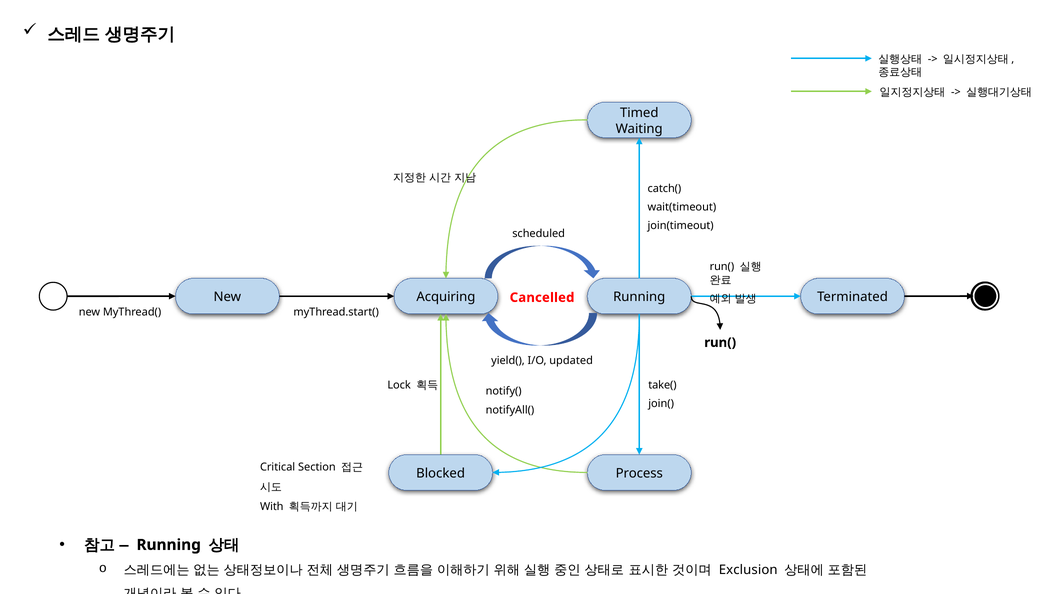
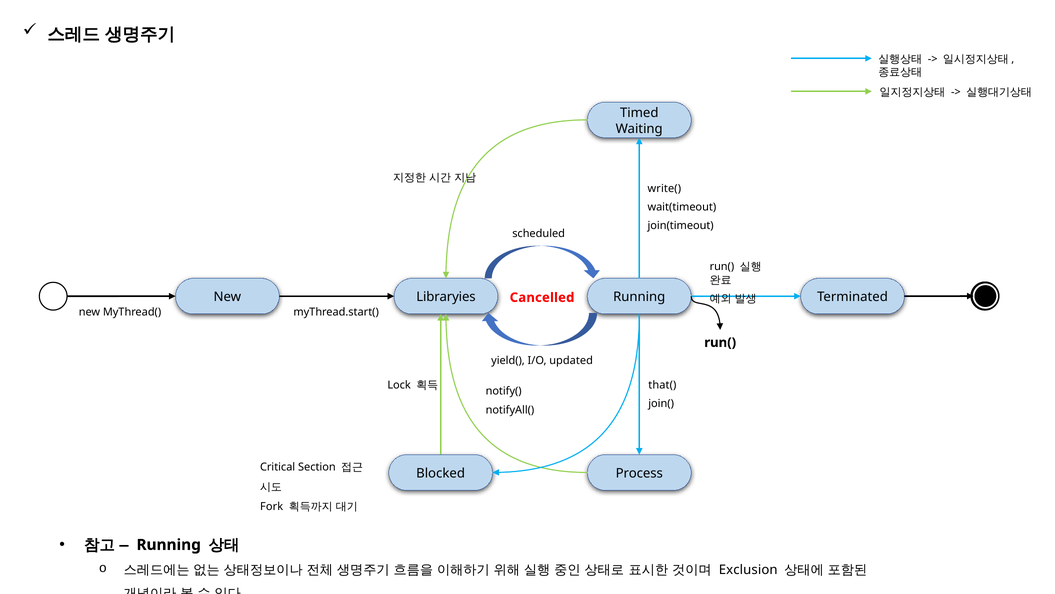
catch(: catch( -> write( (664, 188)
Acquiring: Acquiring -> Libraryies (446, 297)
take(: take( -> that( (662, 385)
With: With -> Fork (272, 506)
